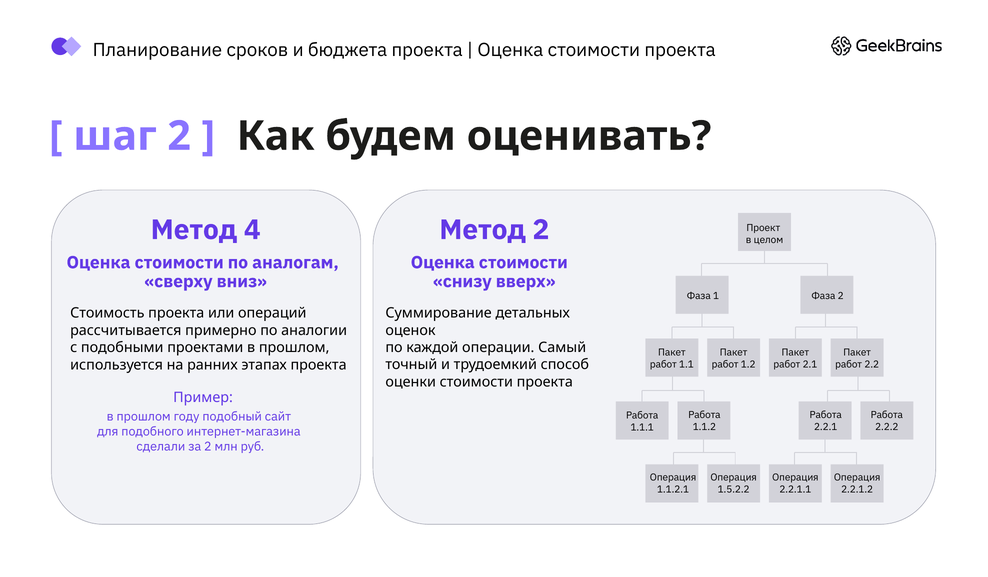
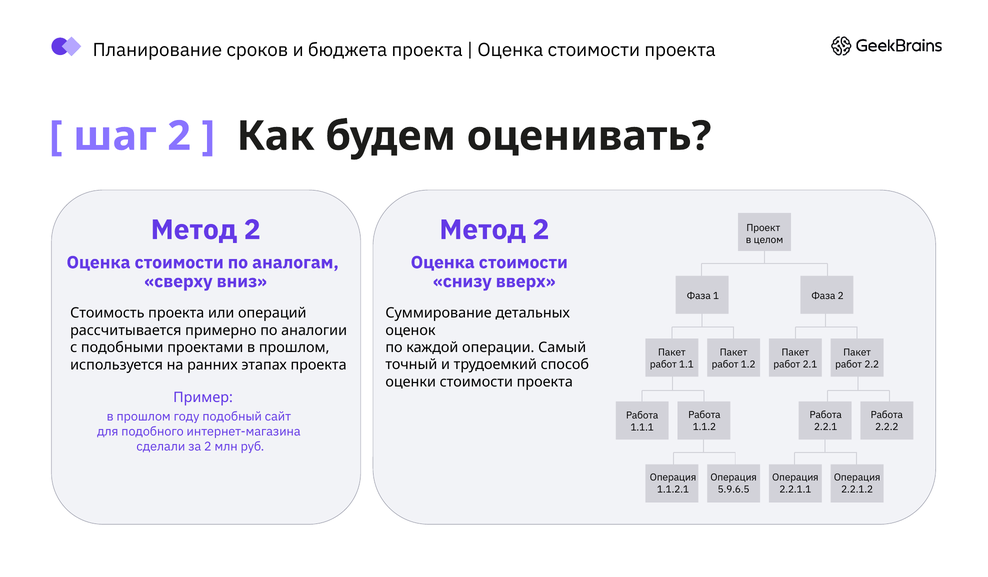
4: 4 -> 2 (252, 230)
1.5.2.2: 1.5.2.2 -> 5.9.6.5 (734, 489)
